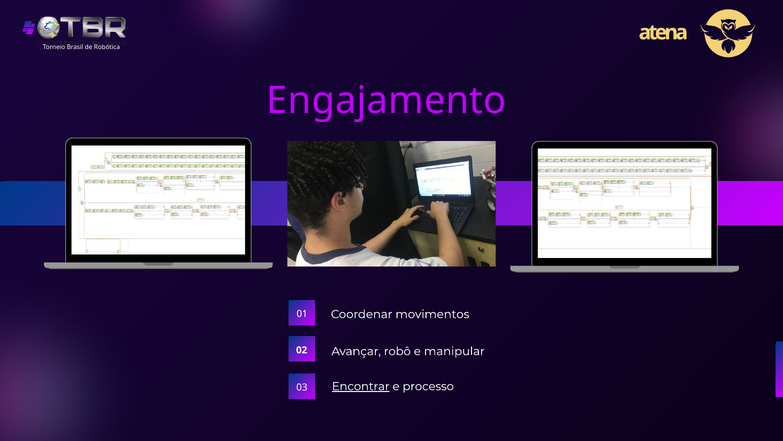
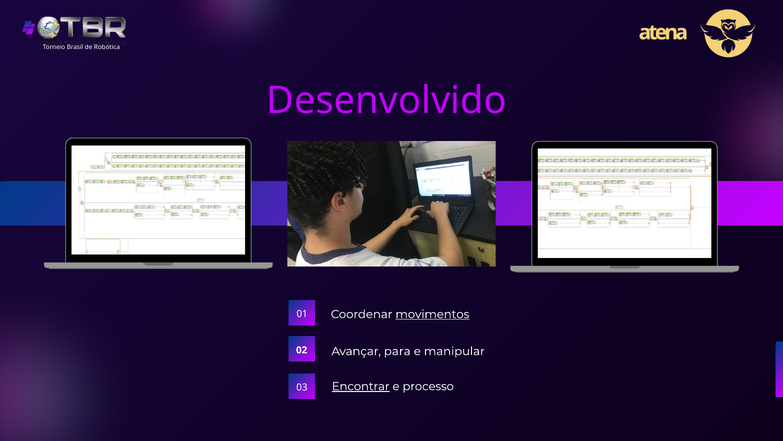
Engajamento: Engajamento -> Desenvolvido (387, 101)
movimentos underline: none -> present (432, 314)
robô: robô -> para (397, 351)
